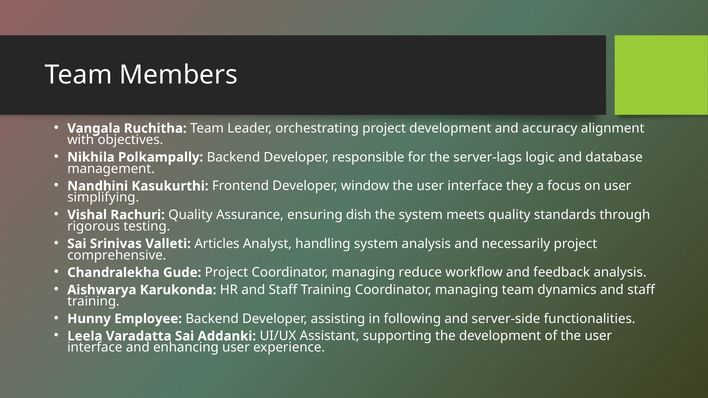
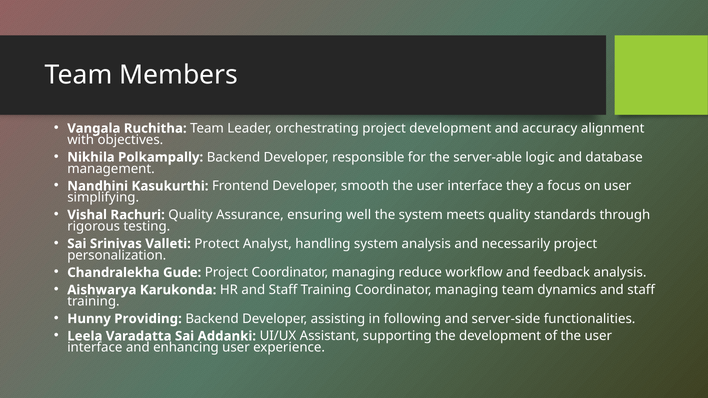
server-lags: server-lags -> server-able (488, 157)
window: window -> smooth (365, 186)
dish: dish -> well (359, 215)
Articles: Articles -> Protect (217, 244)
comprehensive: comprehensive -> personalization (117, 255)
Employee: Employee -> Providing (148, 319)
